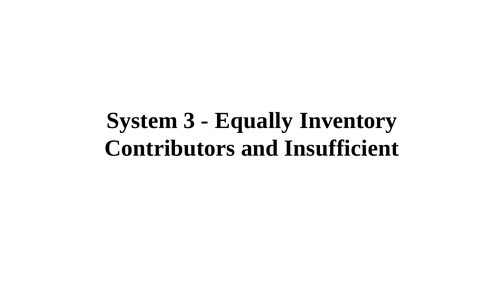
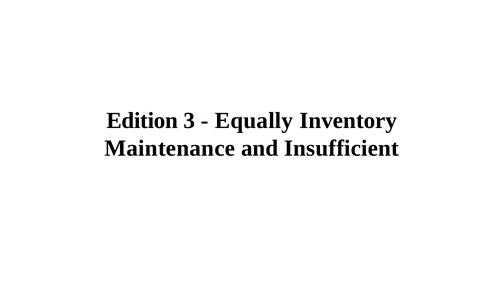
System: System -> Edition (142, 121)
Contributors: Contributors -> Maintenance (170, 149)
